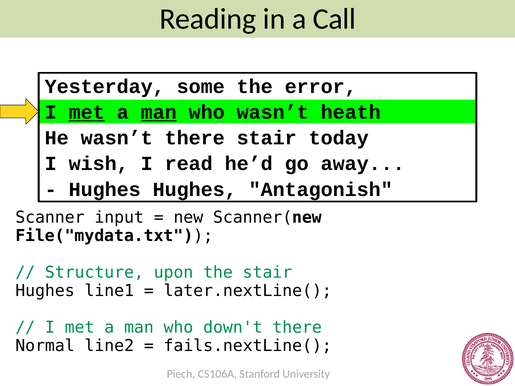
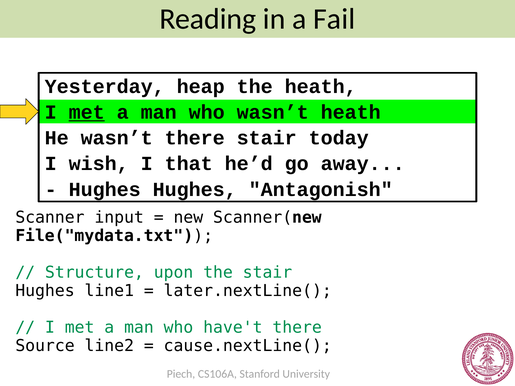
Call: Call -> Fail (334, 19)
some: some -> heap (201, 87)
the error: error -> heath (321, 87)
man underline: present -> none (159, 112)
read: read -> that (189, 164)
down't: down't -> have't (233, 328)
Normal: Normal -> Source (45, 346)
fails.nextLine(: fails.nextLine( -> cause.nextLine( (248, 346)
